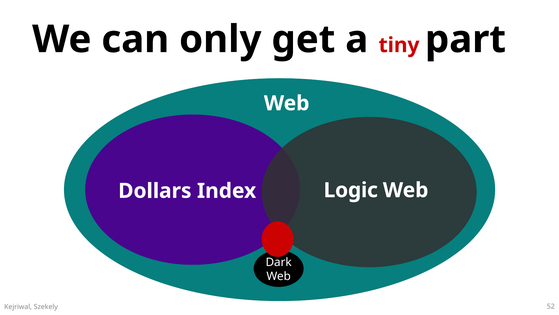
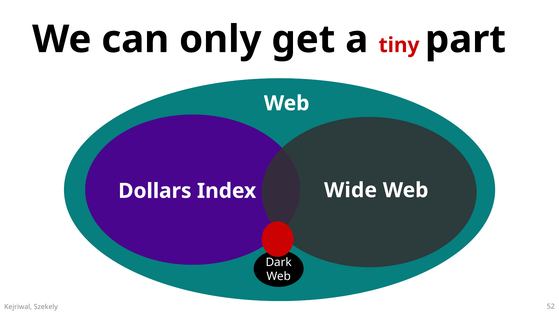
Logic: Logic -> Wide (351, 190)
